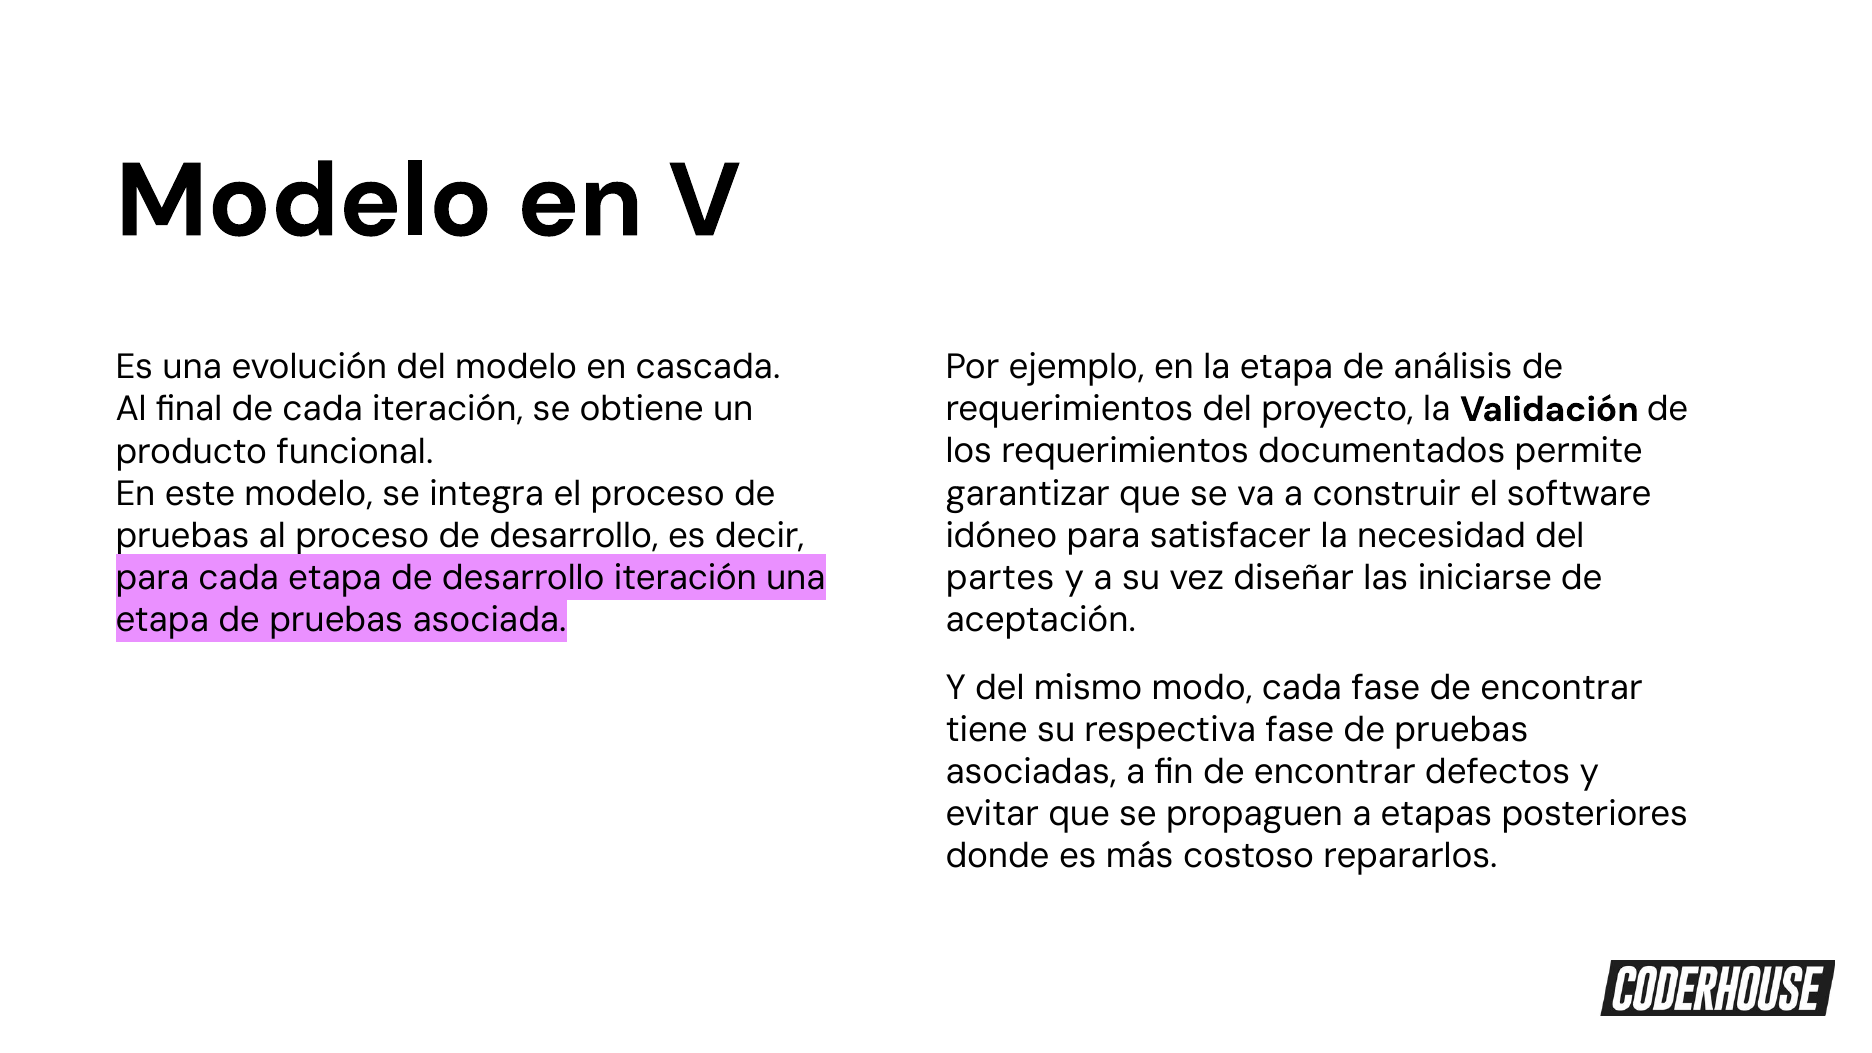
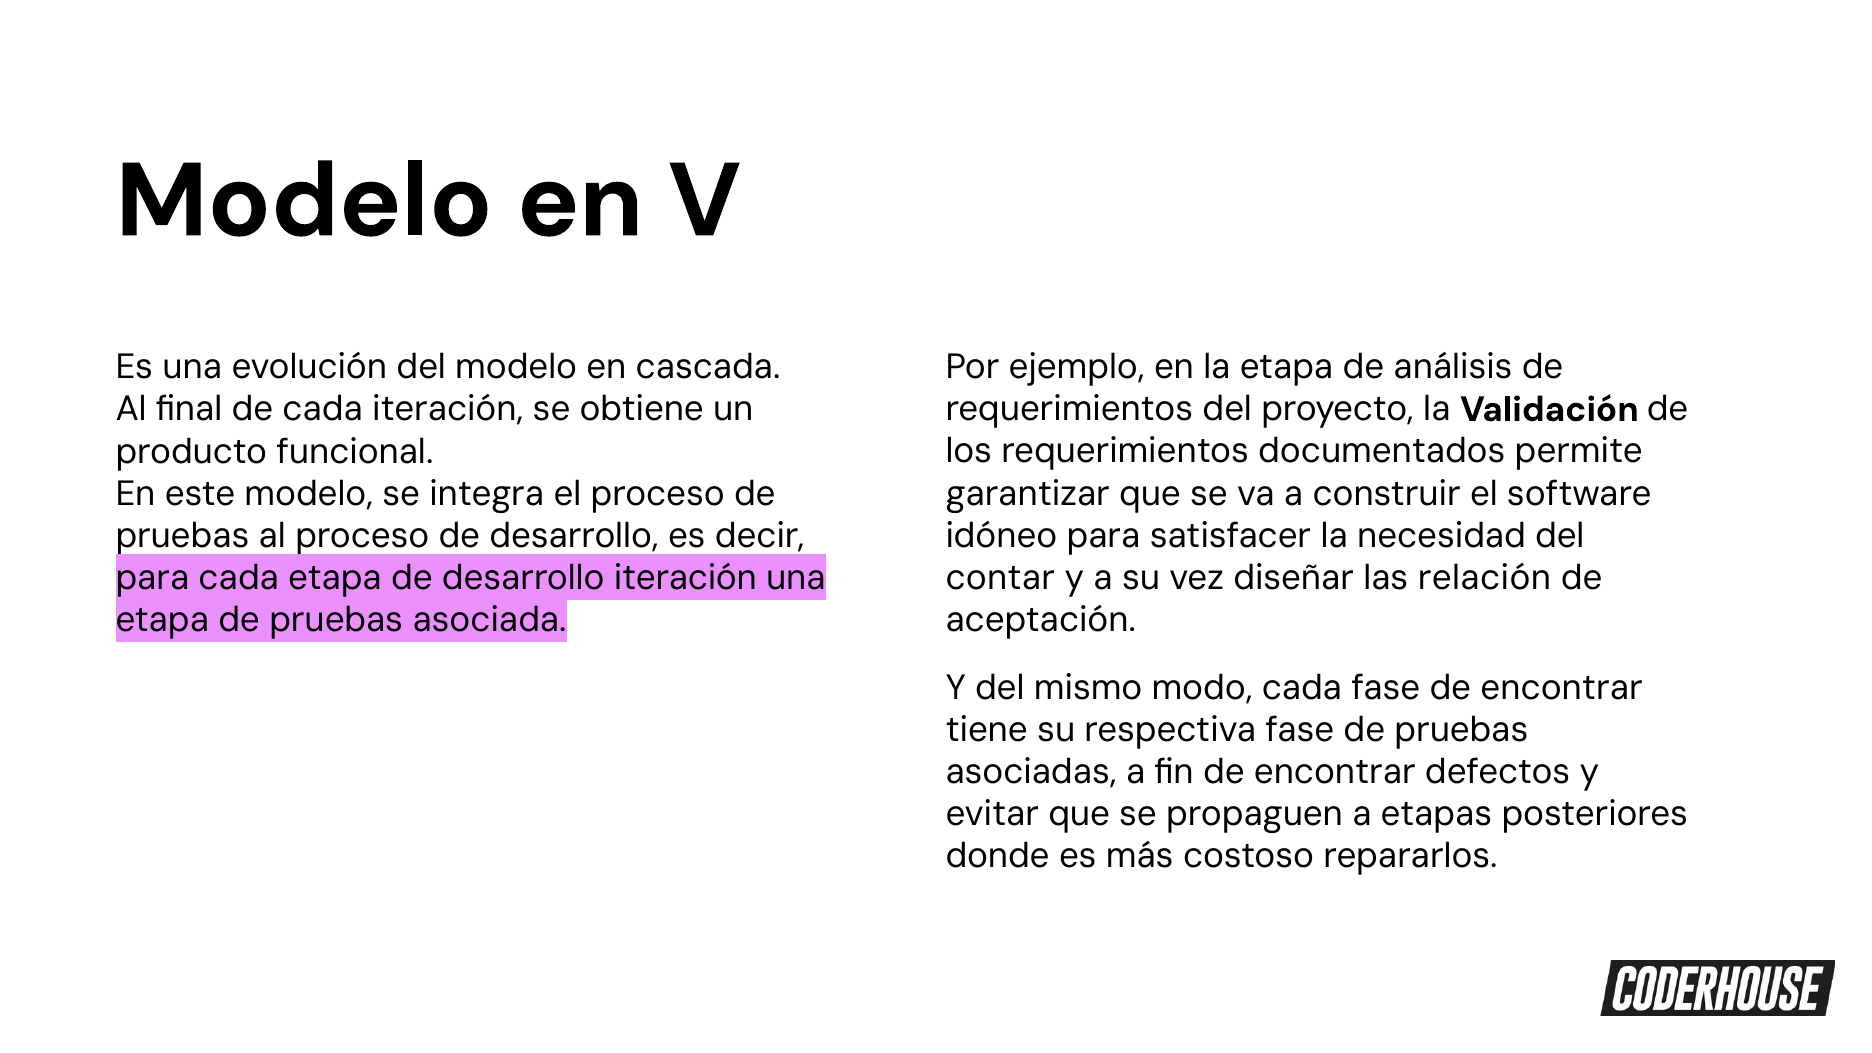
partes: partes -> contar (1000, 578)
iniciarse: iniciarse -> relación (1484, 578)
